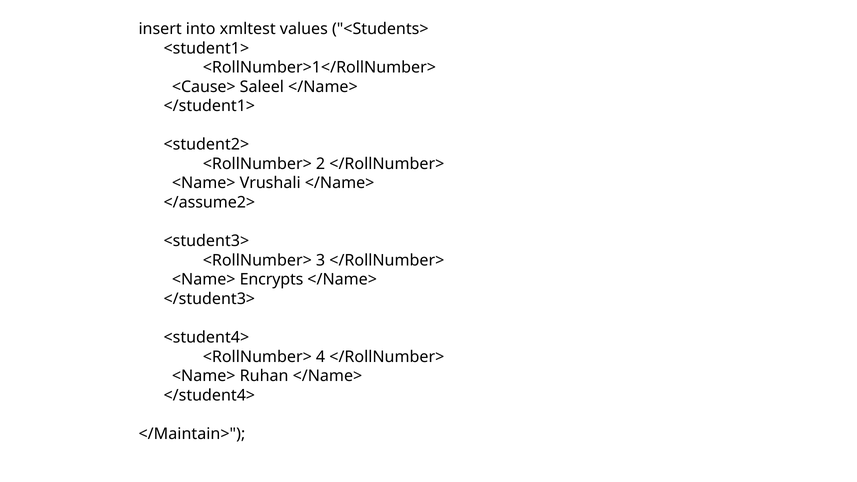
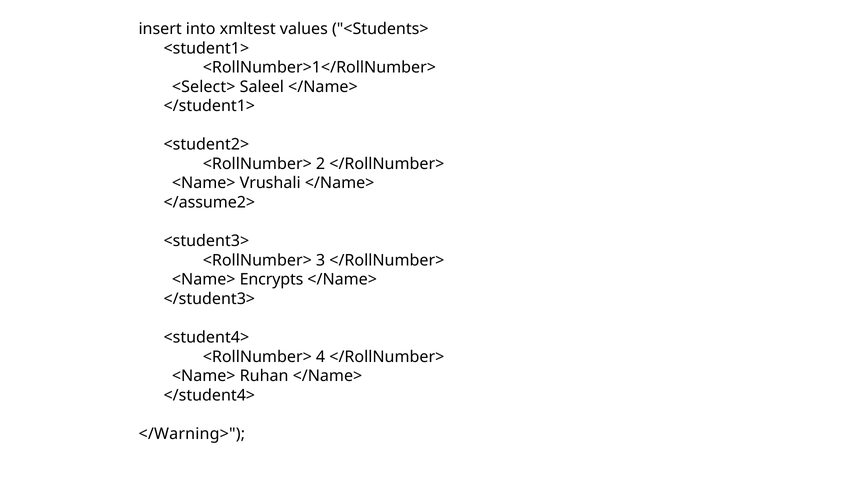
<Cause>: <Cause> -> <Select> (204, 87)
</Maintain>: </Maintain> -> </Warning> (192, 434)
